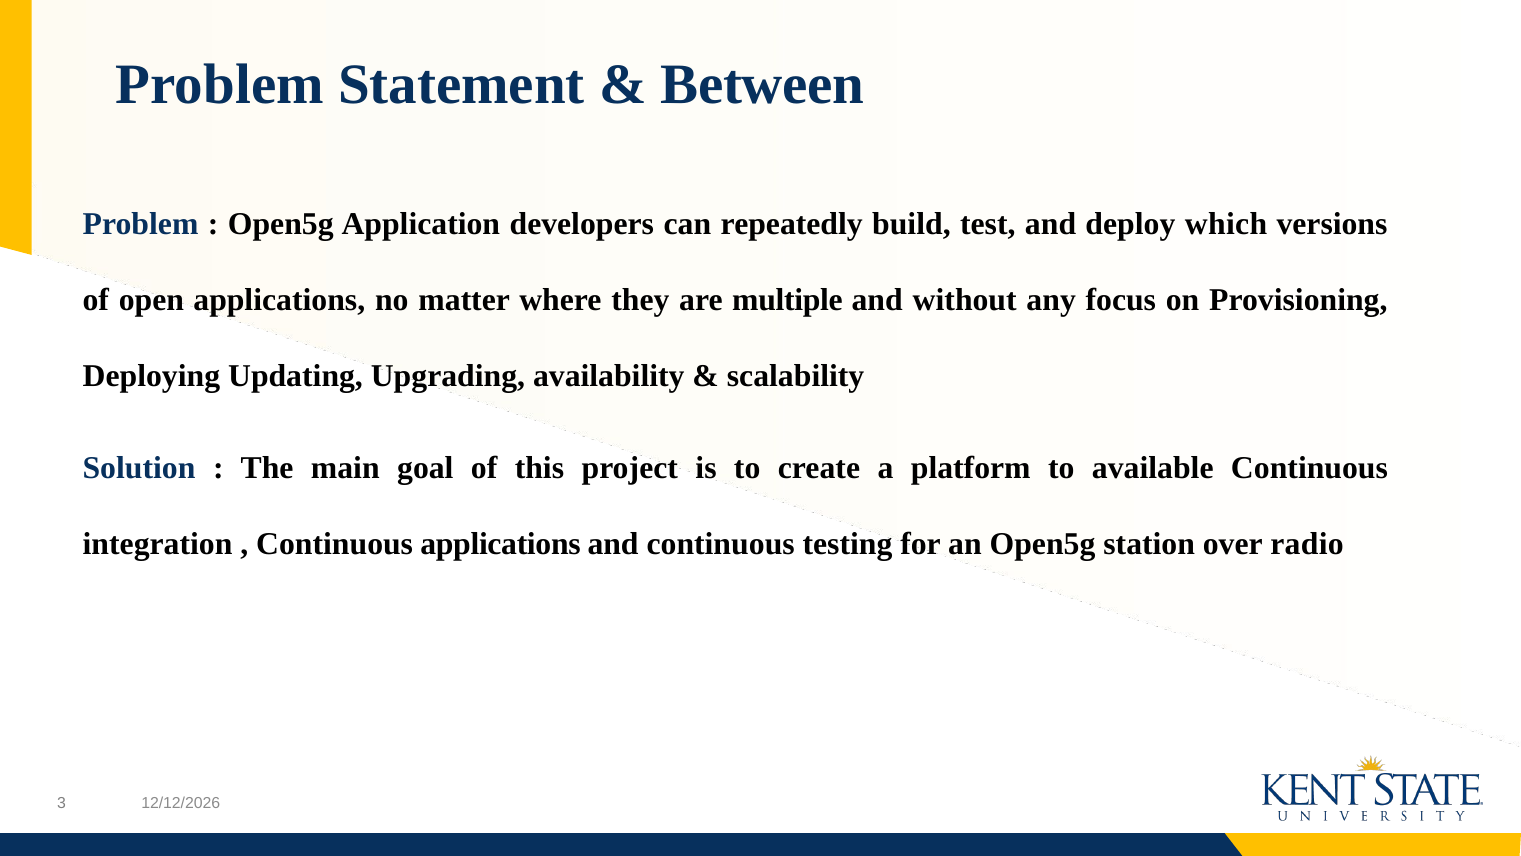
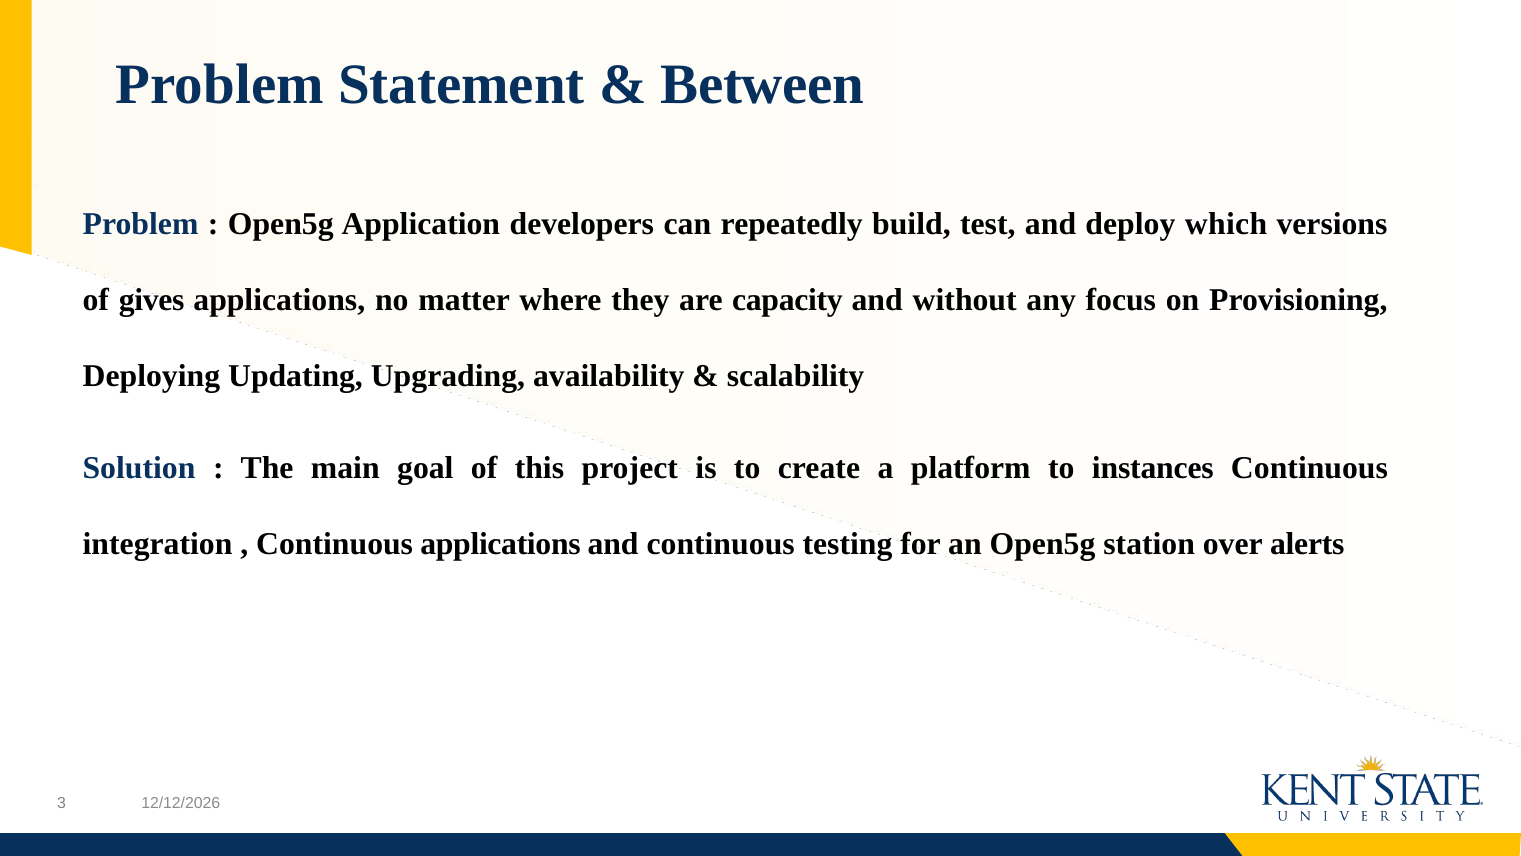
open: open -> gives (152, 300)
multiple: multiple -> capacity (787, 300)
available: available -> instances (1153, 468)
radio: radio -> alerts (1307, 544)
